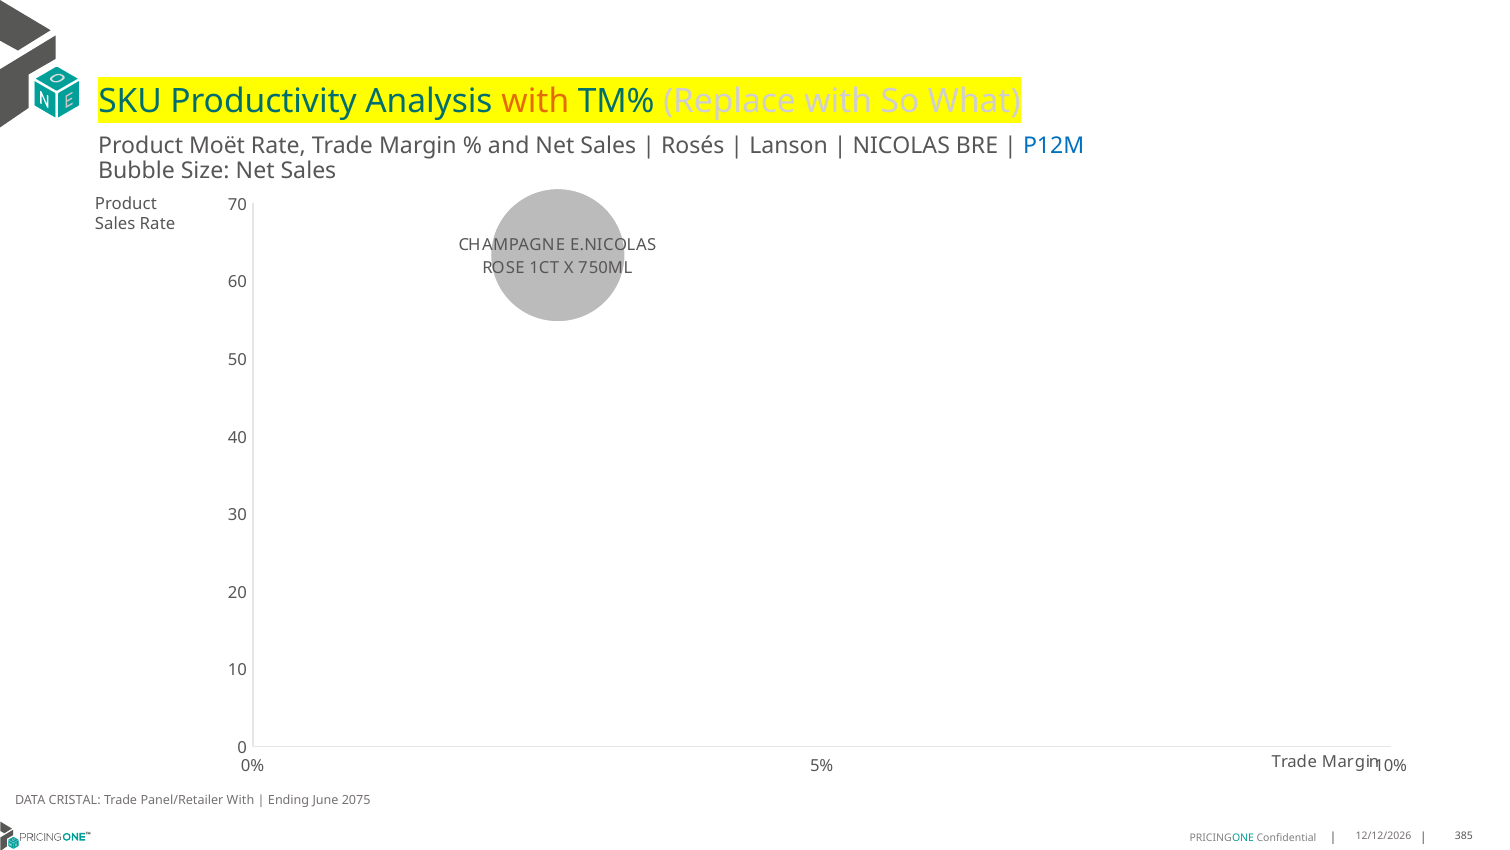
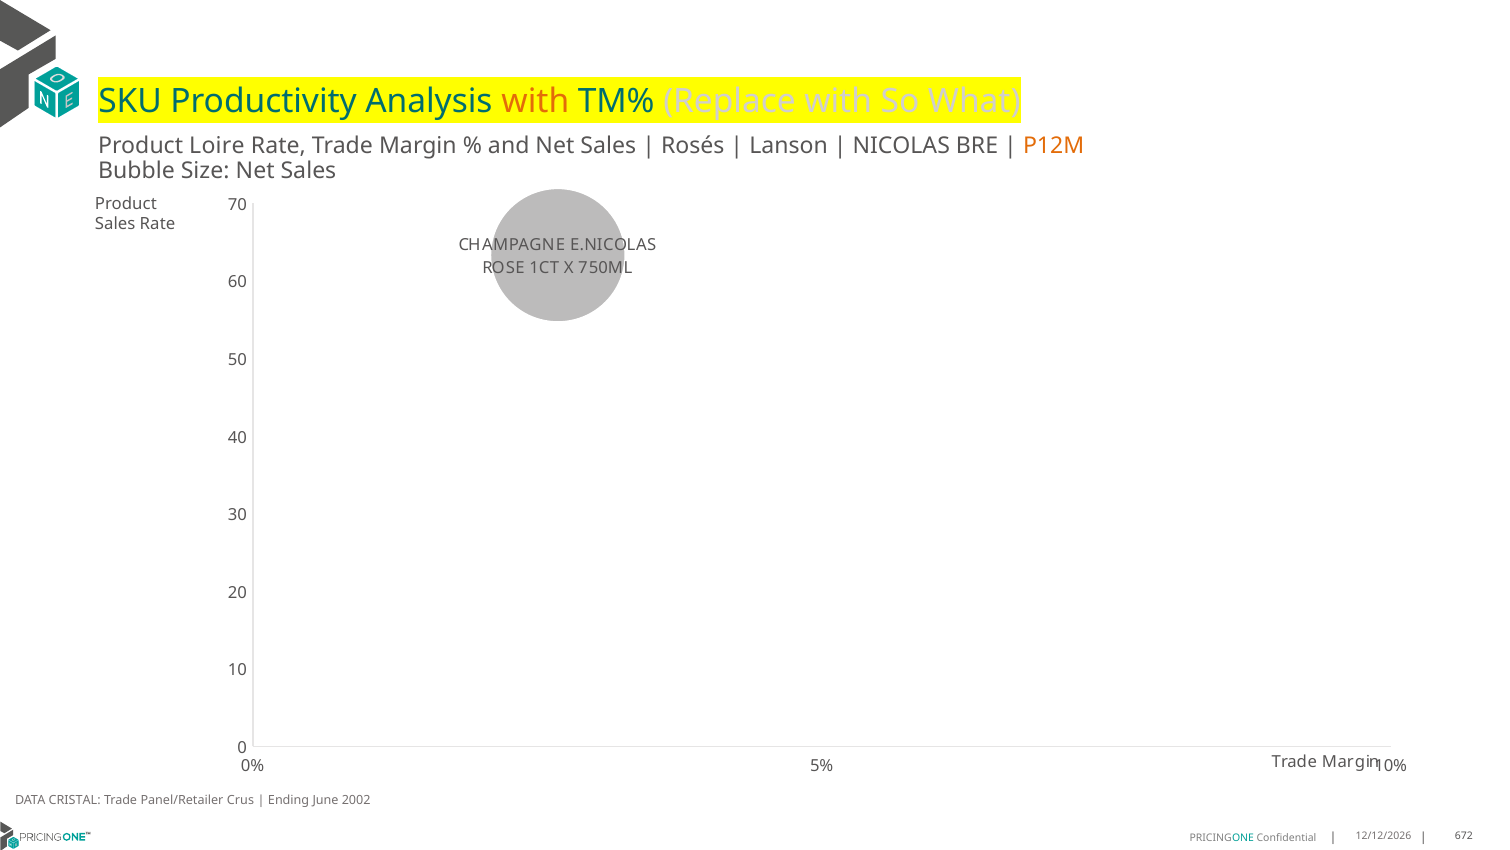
Moët: Moët -> Loire (217, 146)
P12M colour: blue -> orange (1054, 146)
Panel/Retailer With: With -> Crus (240, 800)
2075: 2075 -> 2002 (356, 800)
385: 385 -> 672 (1464, 835)
